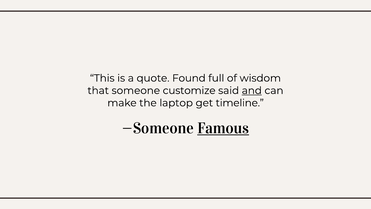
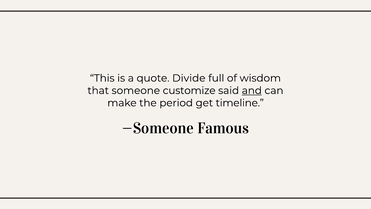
Found: Found -> Divide (189, 78)
laptop: laptop -> period (176, 103)
Famous underline: present -> none (223, 128)
